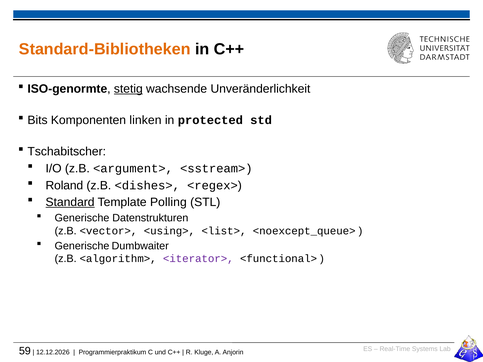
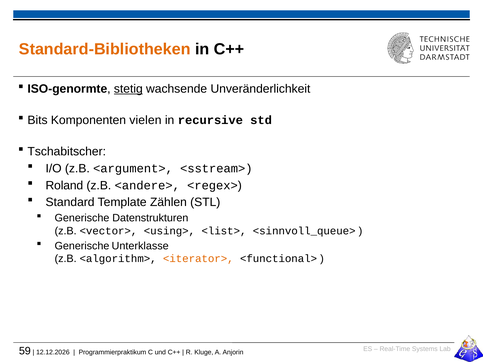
linken: linken -> vielen (145, 120)
protected: protected -> recursive (210, 120)
<dishes>: <dishes> -> <andere> (147, 186)
Standard underline: present -> none (70, 202)
Polling: Polling -> Zählen (168, 202)
<noexcept_queue>: <noexcept_queue> -> <sinnvoll_queue> (304, 231)
Dumbwaiter: Dumbwaiter -> Unterklasse (140, 246)
<iterator> colour: purple -> orange (198, 259)
